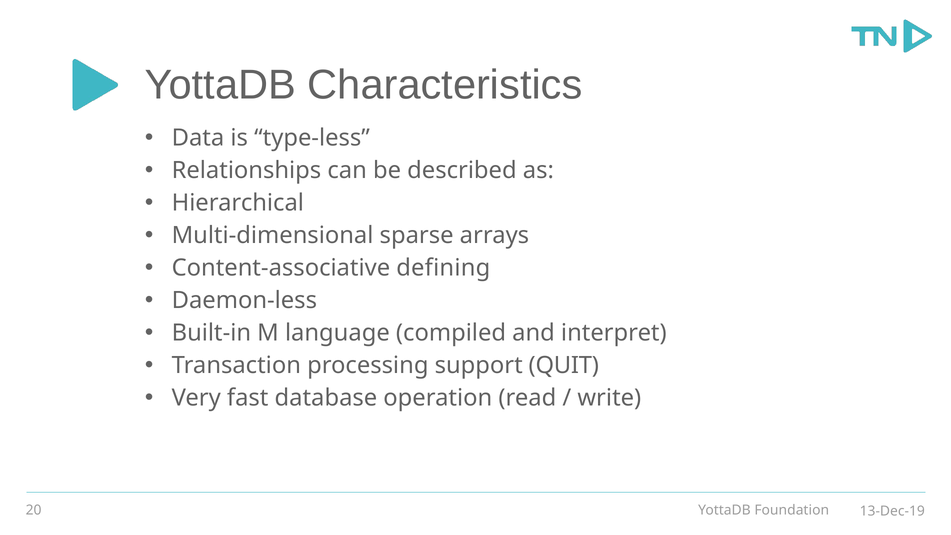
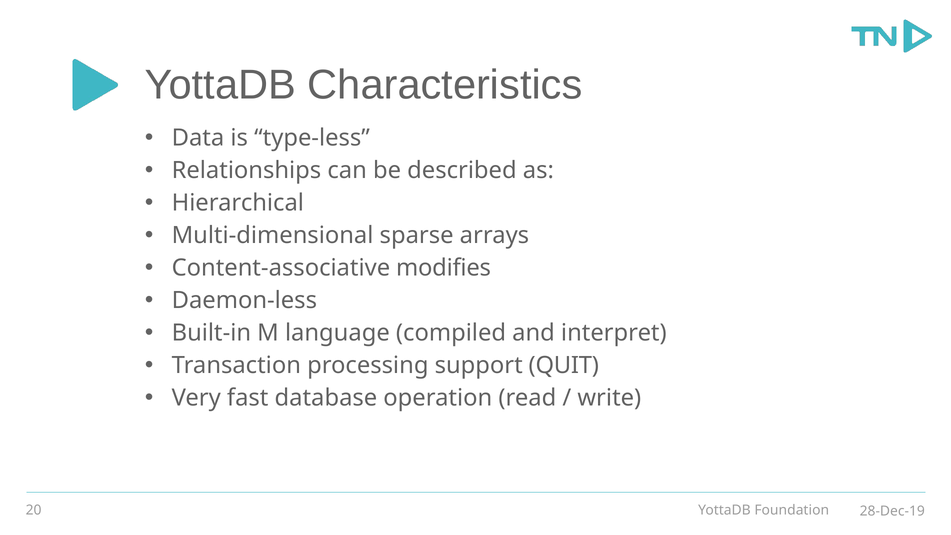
defining: defining -> modifies (444, 268)
13-Dec-19: 13-Dec-19 -> 28-Dec-19 (892, 511)
